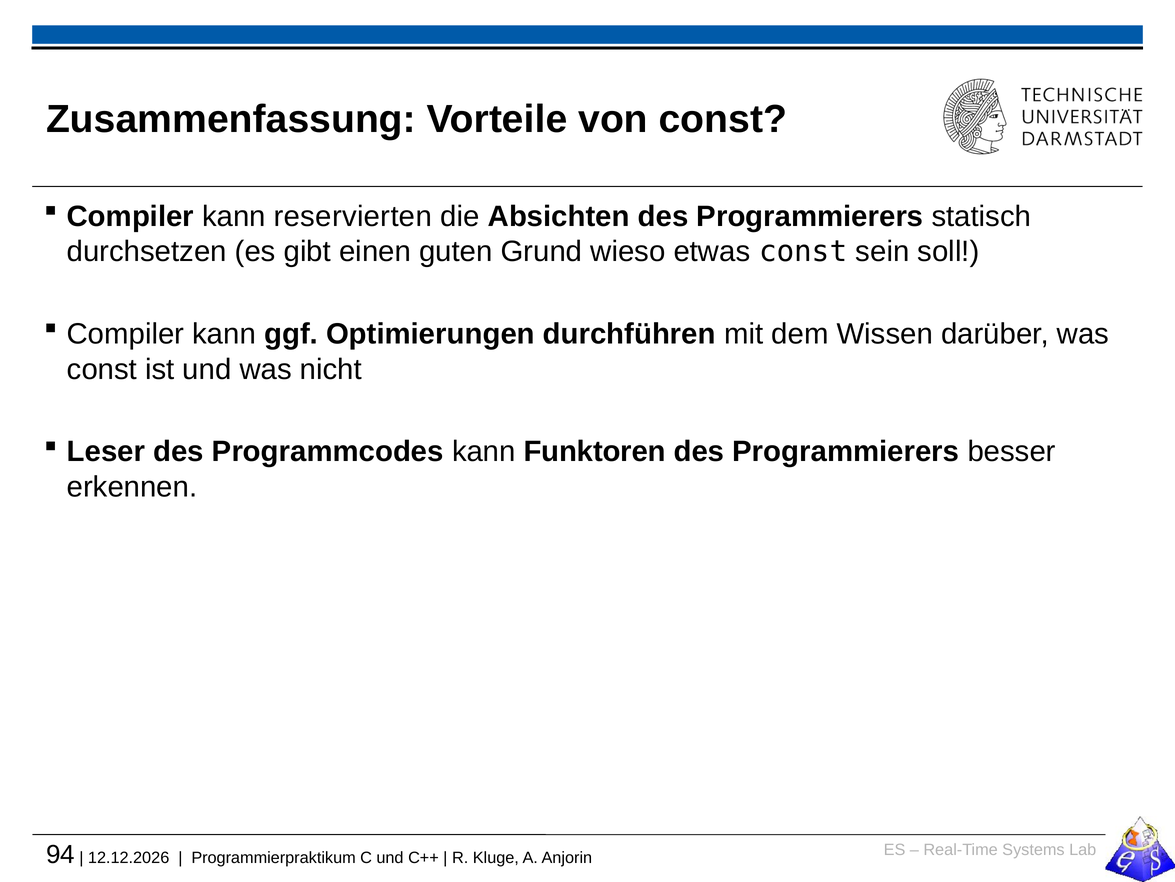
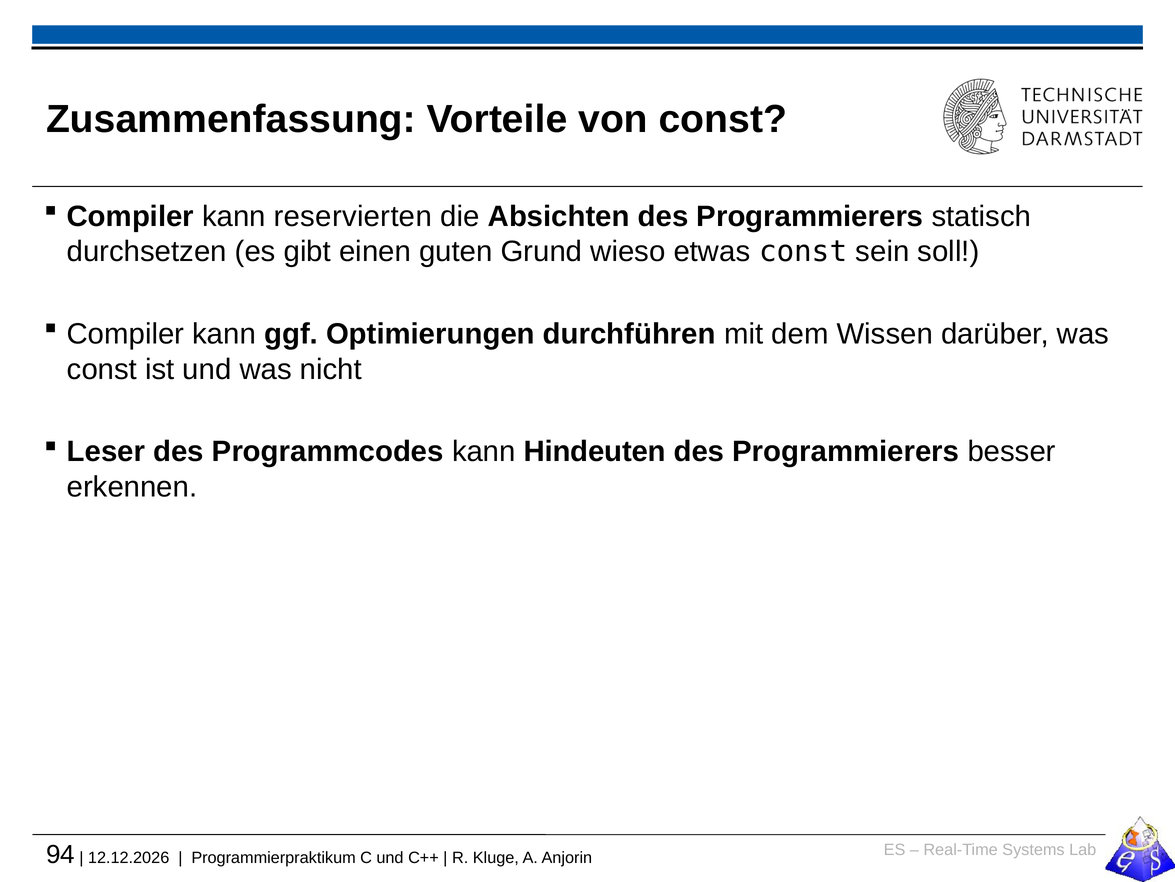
Funktoren: Funktoren -> Hindeuten (595, 451)
